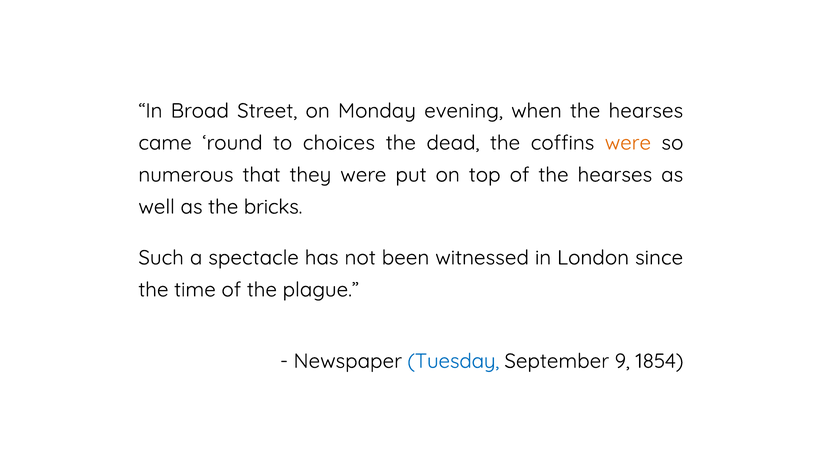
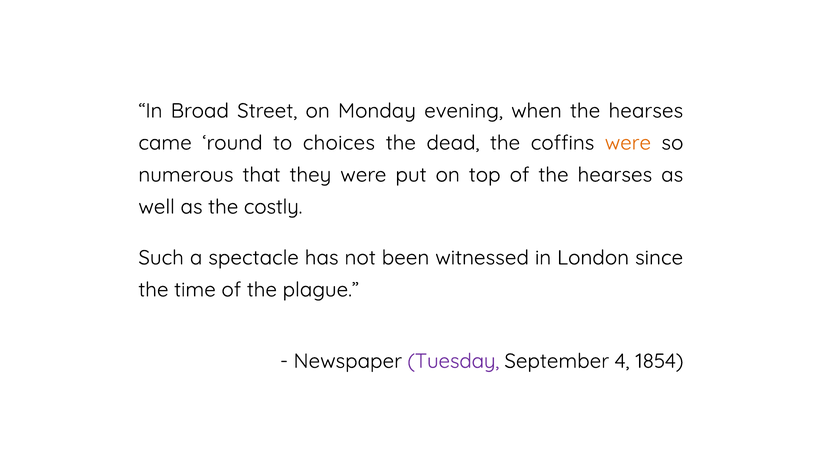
bricks: bricks -> costly (273, 207)
Tuesday colour: blue -> purple (453, 361)
9: 9 -> 4 (622, 361)
